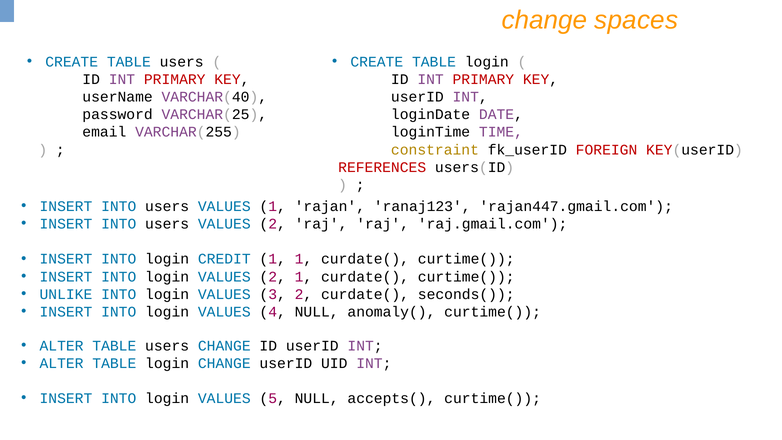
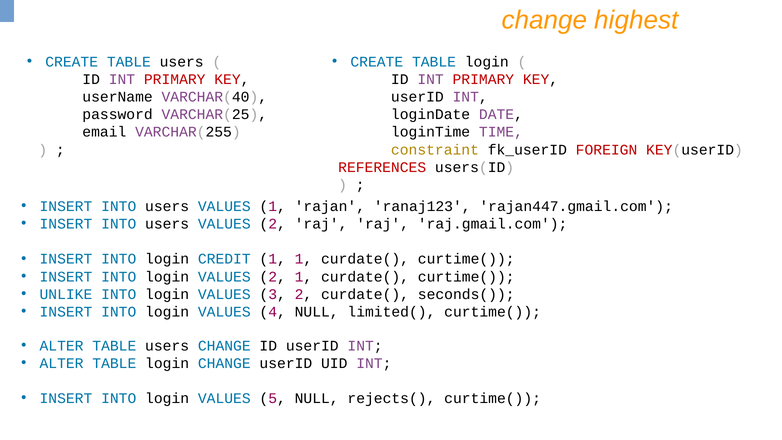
spaces: spaces -> highest (636, 20)
anomaly(: anomaly( -> limited( (391, 312)
accepts(: accepts( -> rejects( (391, 398)
